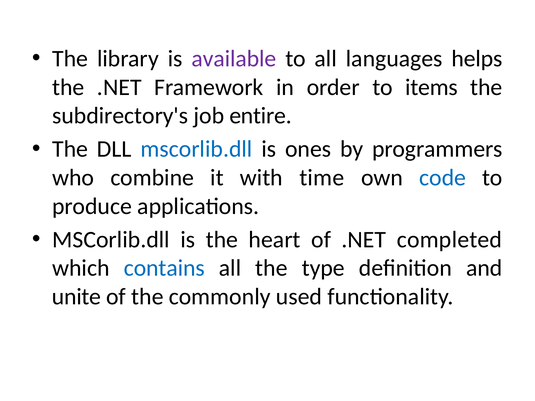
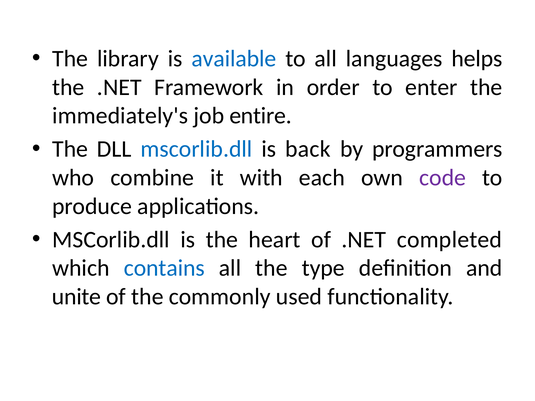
available colour: purple -> blue (234, 59)
items: items -> enter (431, 87)
subdirectory's: subdirectory's -> immediately's (120, 116)
ones: ones -> back (308, 149)
time: time -> each (322, 178)
code colour: blue -> purple (443, 178)
